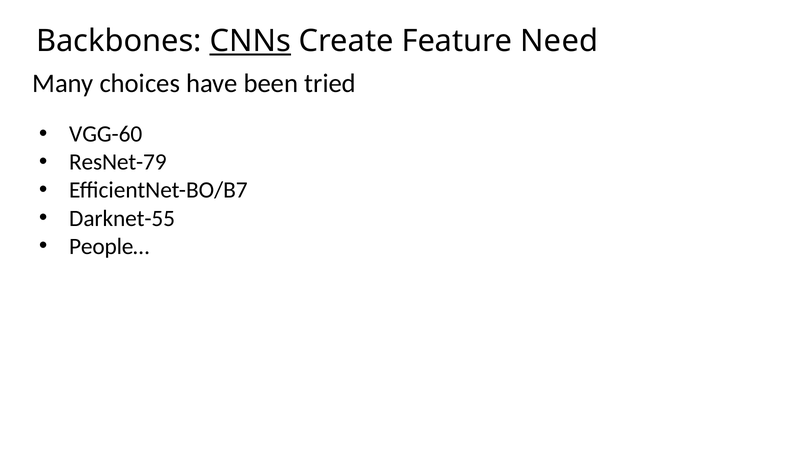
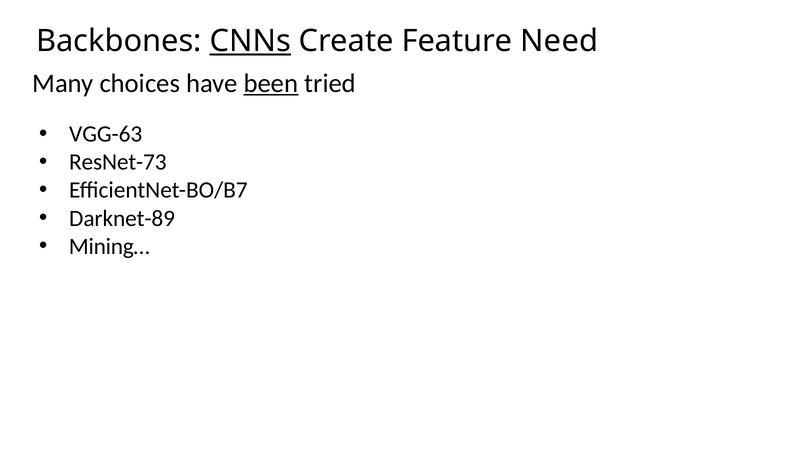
been underline: none -> present (271, 83)
VGG-60: VGG-60 -> VGG-63 (106, 134)
ResNet-79: ResNet-79 -> ResNet-73 (118, 162)
Darknet-55: Darknet-55 -> Darknet-89 (122, 218)
People…: People… -> Mining… (109, 246)
